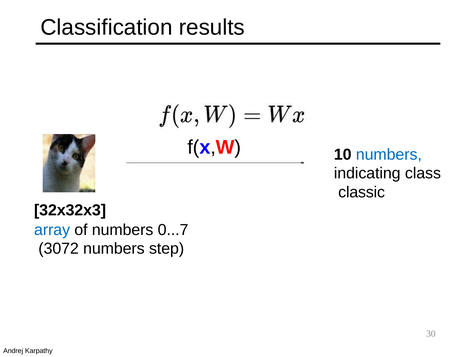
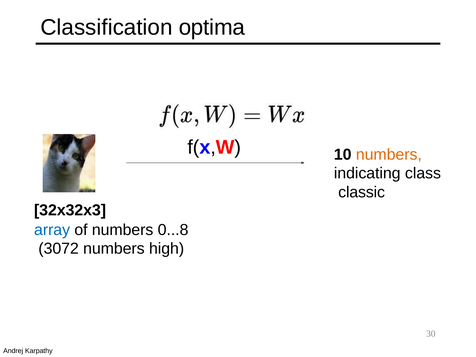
results: results -> optima (212, 27)
numbers colour: blue -> orange (389, 155)
0...7: 0...7 -> 0...8 (173, 230)
step: step -> high (167, 249)
